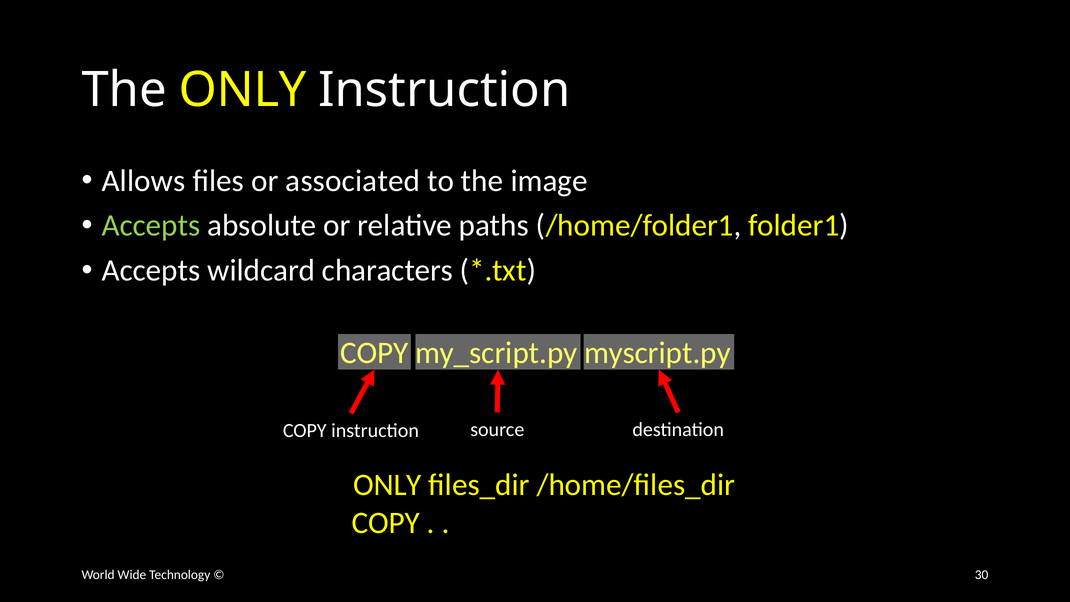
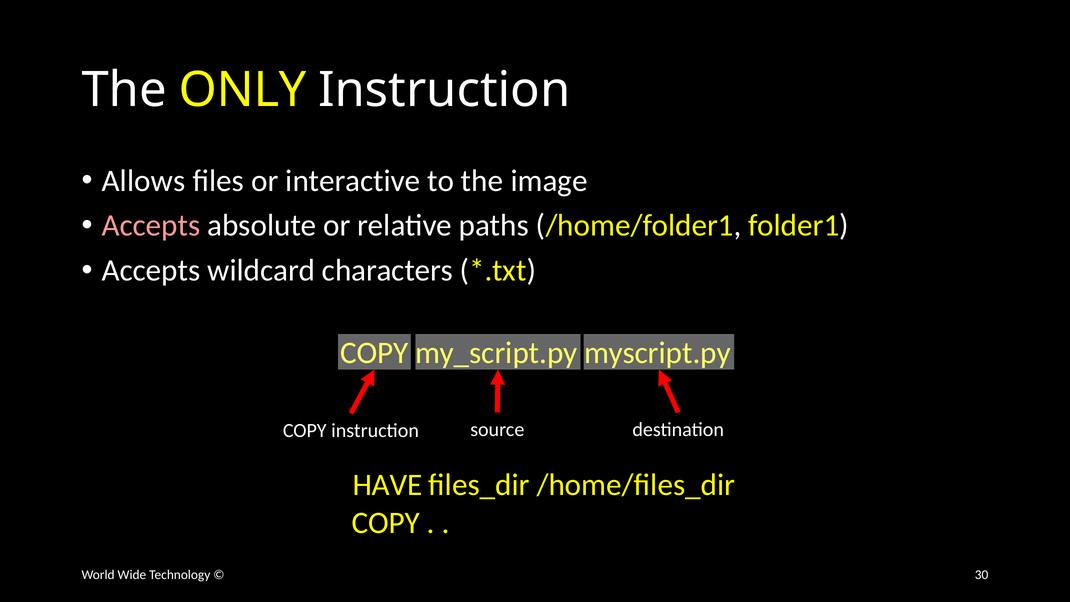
associated: associated -> interactive (353, 181)
Accepts colour: light green -> pink (151, 226)
ONLY: ONLY -> HAVE (388, 485)
